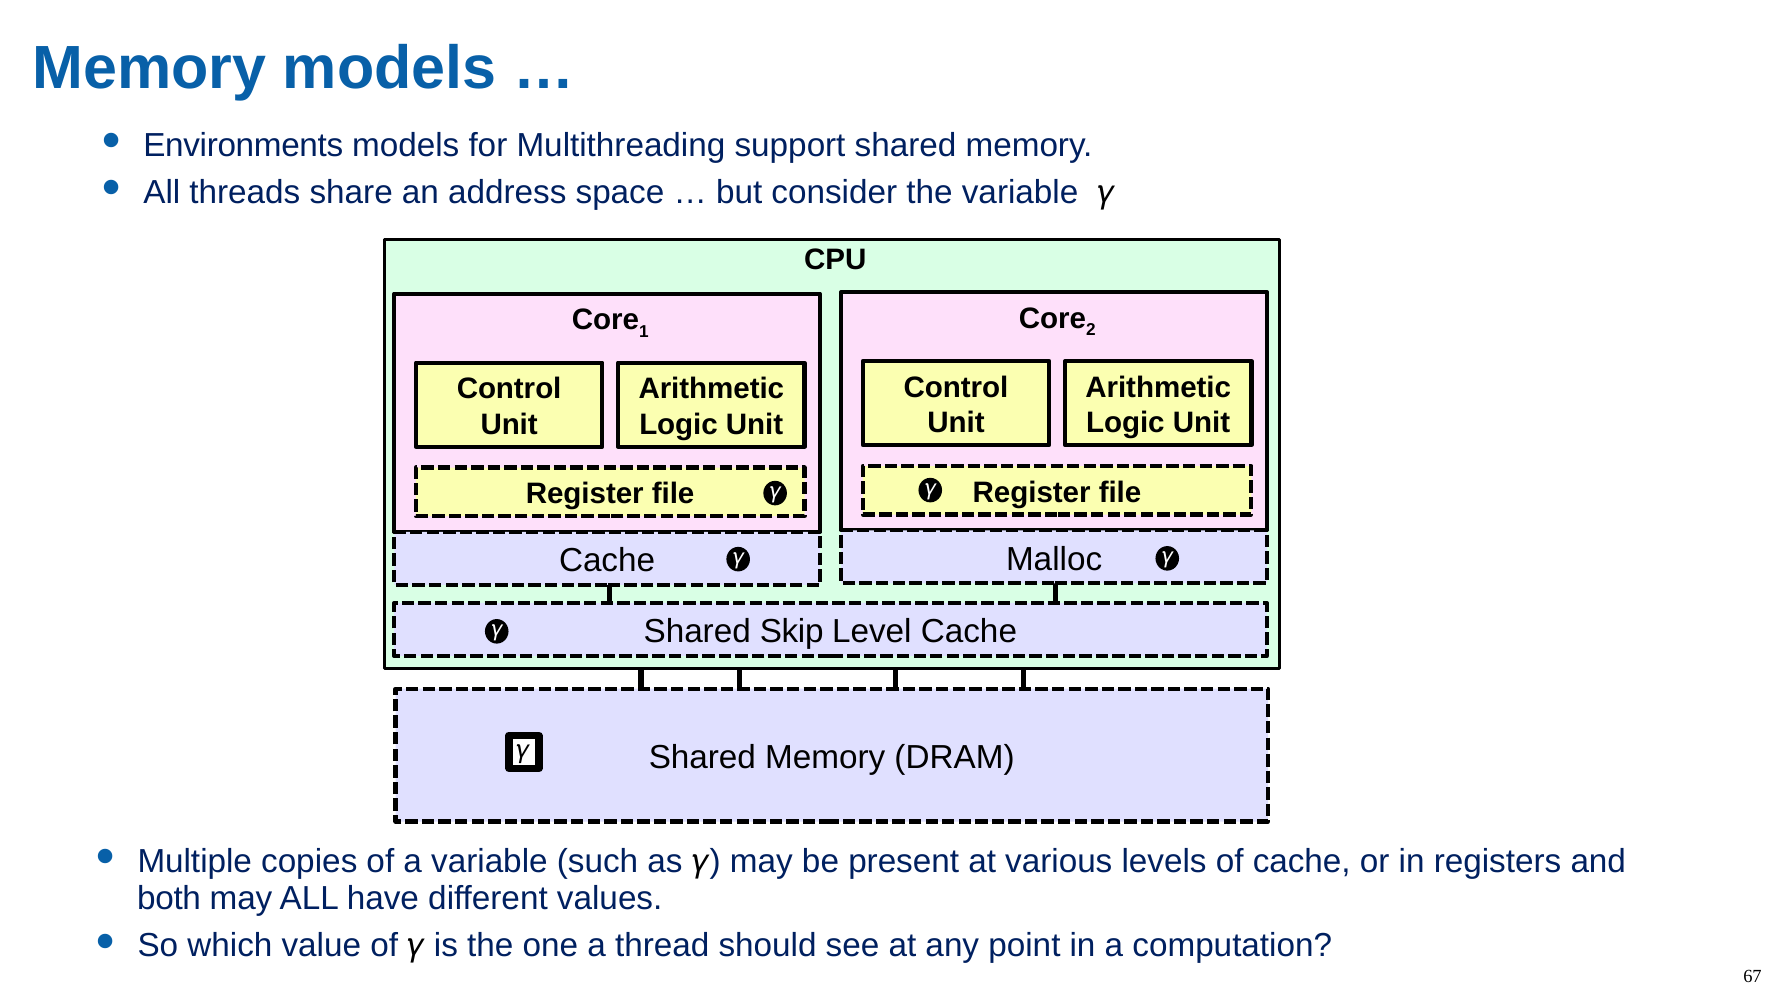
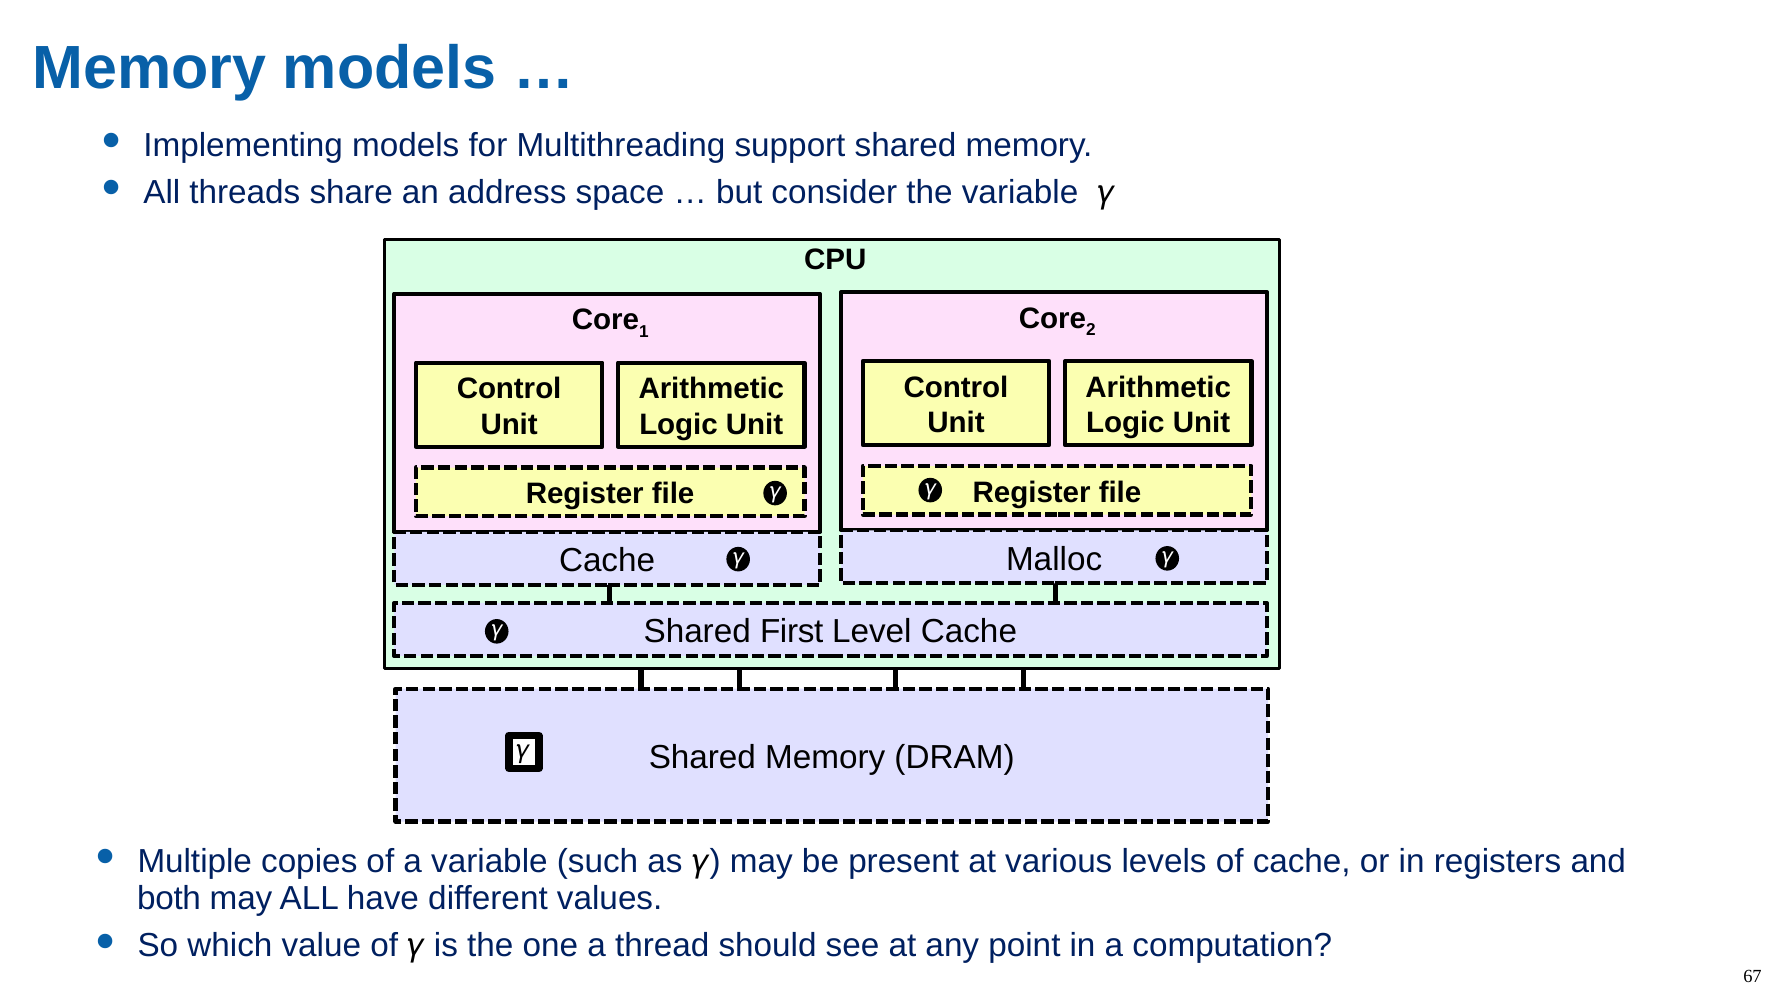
Environments: Environments -> Implementing (243, 145)
Skip: Skip -> First (792, 632)
